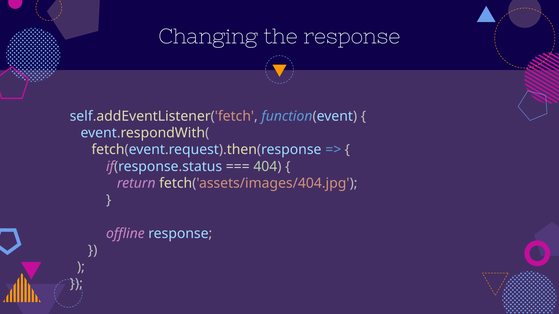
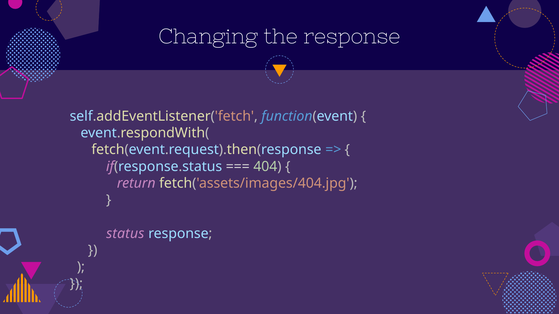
offline: offline -> status (125, 234)
